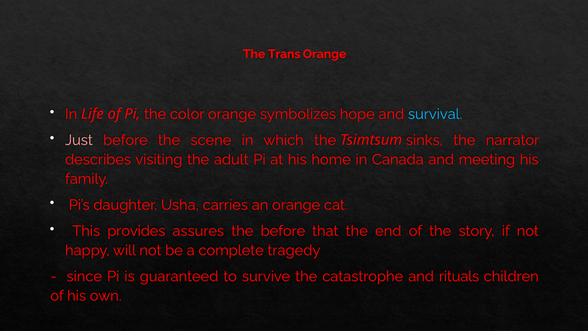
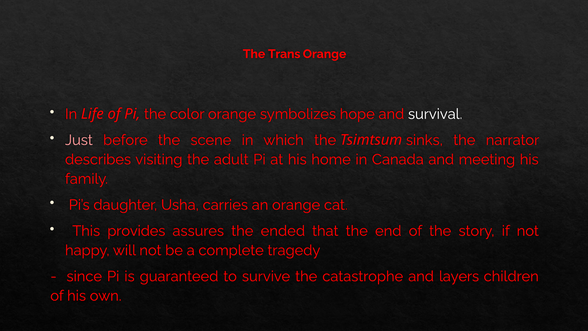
survival colour: light blue -> white (435, 114)
the before: before -> ended (283, 231)
rituals: rituals -> layers (459, 276)
